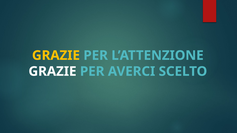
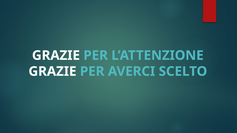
GRAZIE colour: yellow -> white (56, 56)
